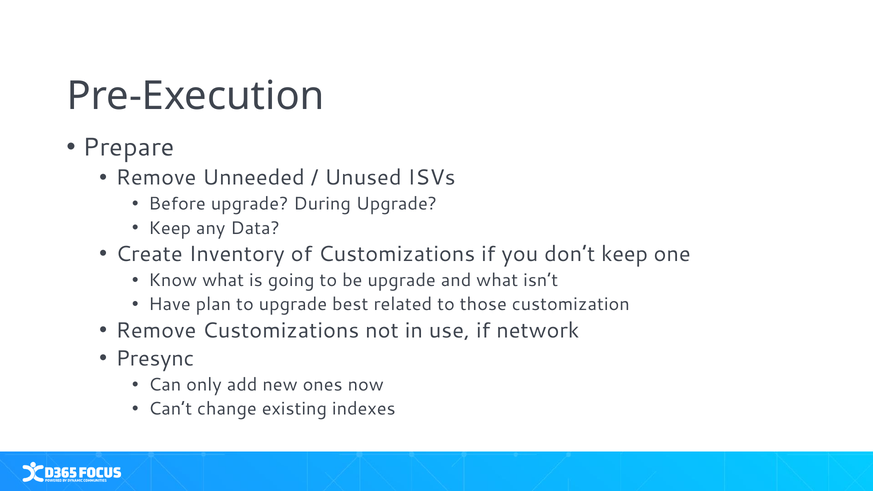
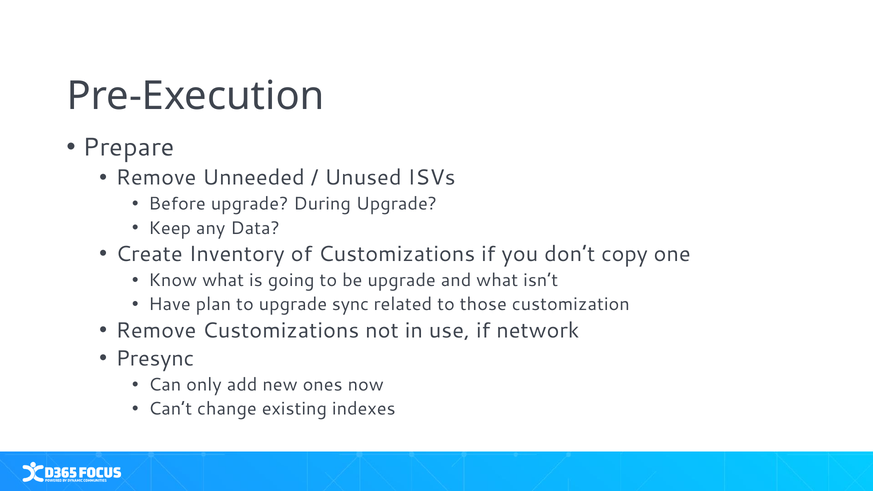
don’t keep: keep -> copy (625, 254)
best: best -> sync (350, 304)
